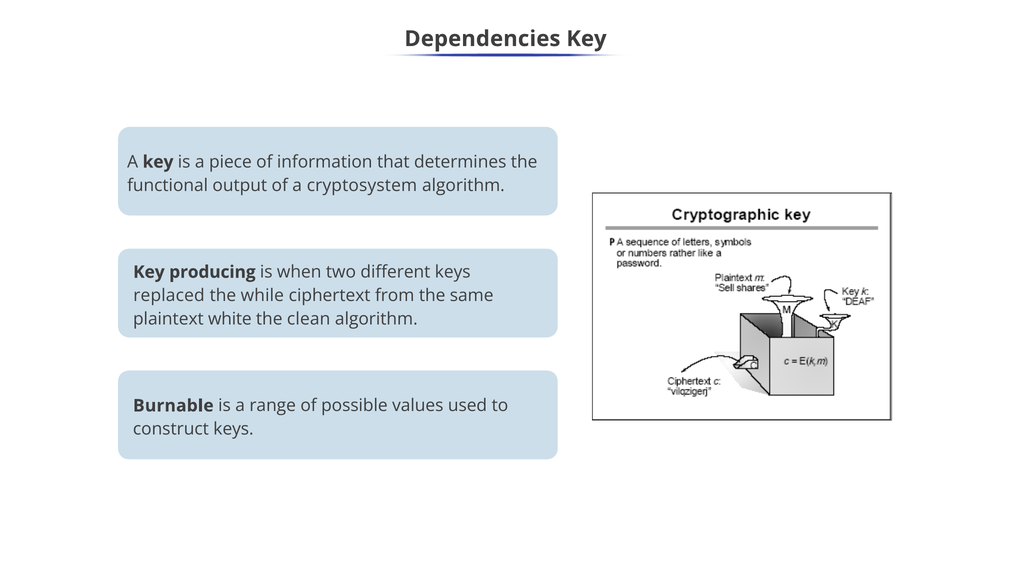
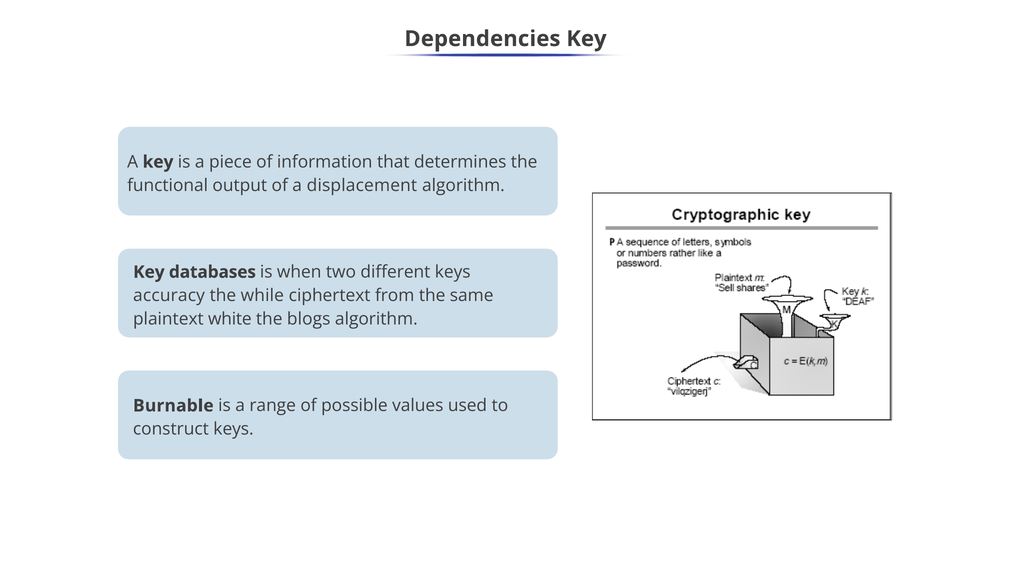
cryptosystem: cryptosystem -> displacement (362, 186)
producing: producing -> databases (212, 272)
replaced: replaced -> accuracy (169, 296)
clean: clean -> blogs (309, 319)
